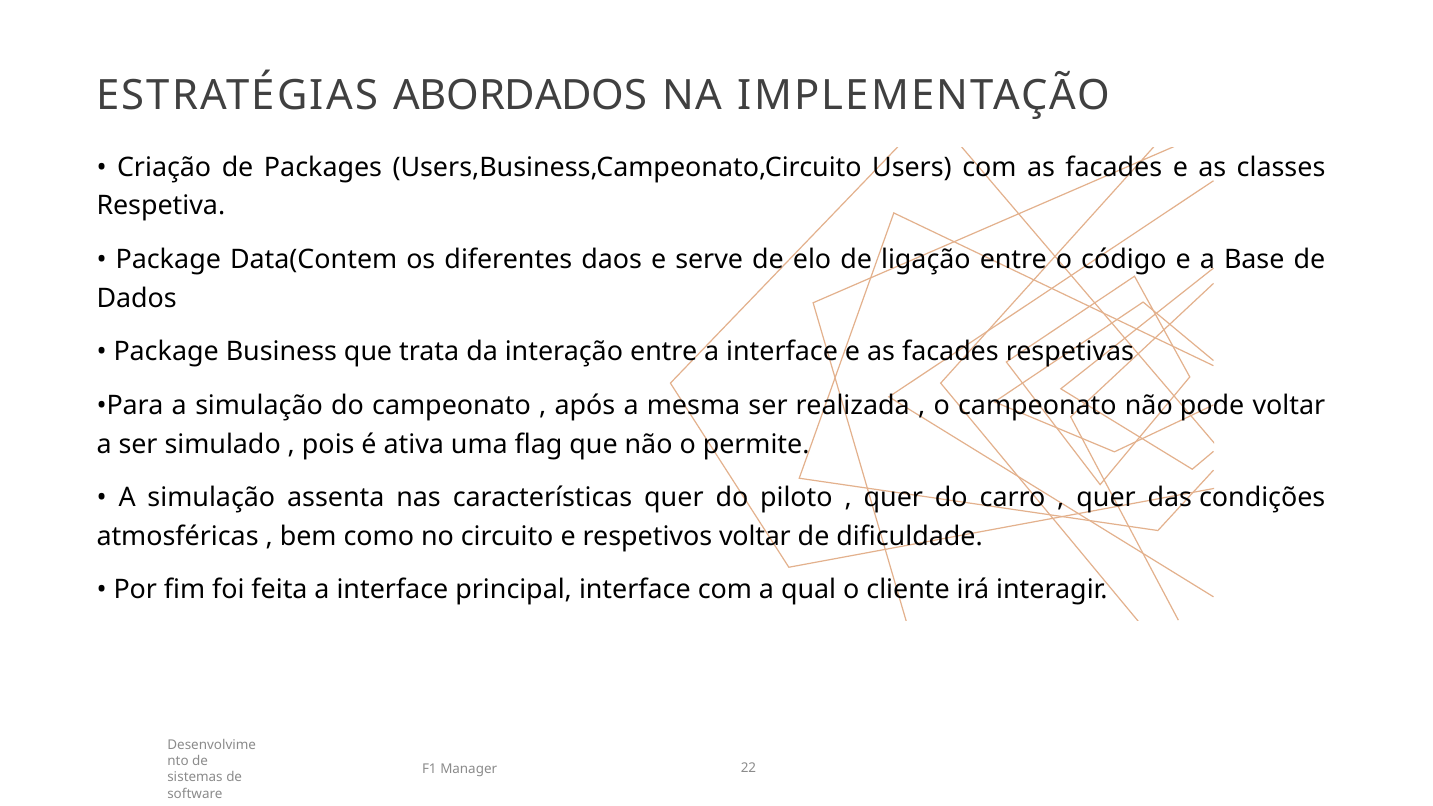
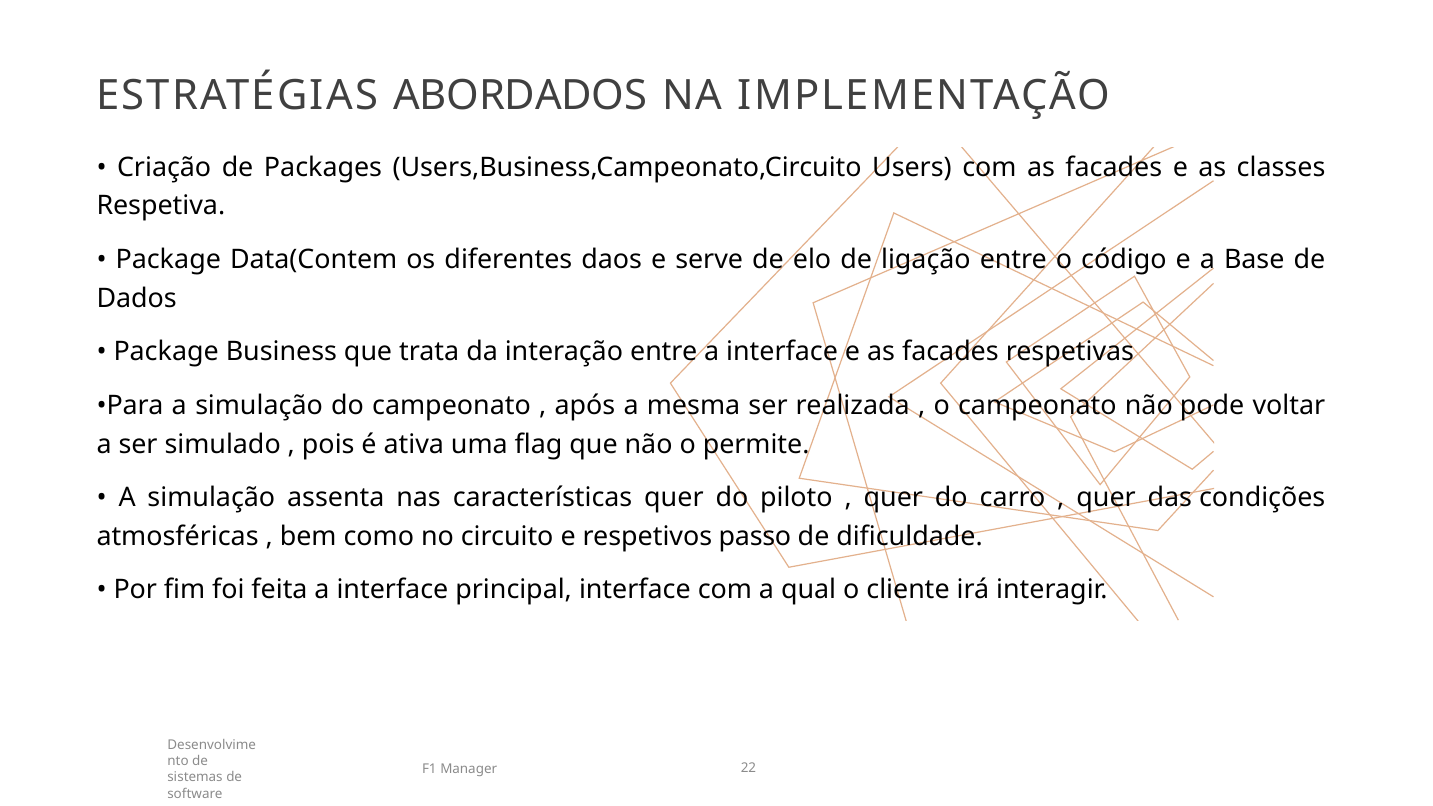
respetivos voltar: voltar -> passo (755, 536)
